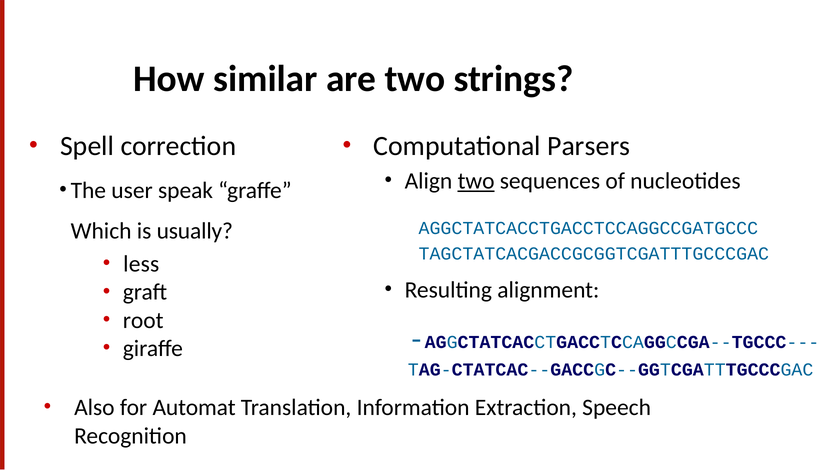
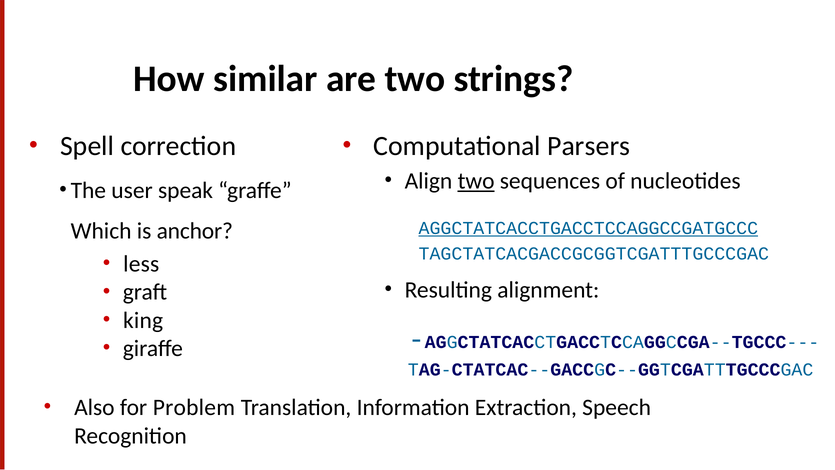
AGGCTATCACCTGACCTCCAGGCCGATGCCC underline: none -> present (588, 228)
usually: usually -> anchor (195, 231)
root: root -> king (143, 320)
Automat: Automat -> Problem (194, 407)
